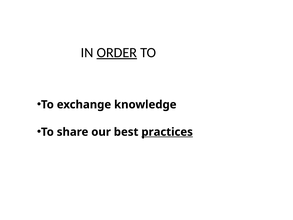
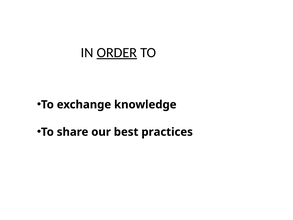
practices underline: present -> none (167, 132)
